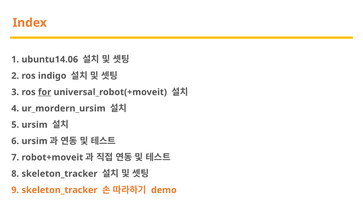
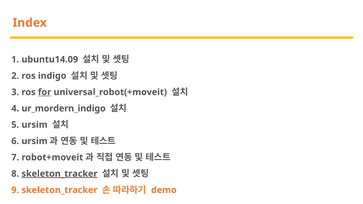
ubuntu14.06: ubuntu14.06 -> ubuntu14.09 (50, 60)
ur_mordern_ursim: ur_mordern_ursim -> ur_mordern_indigo (64, 109)
skeleton_tracker underline: none -> present (60, 174)
